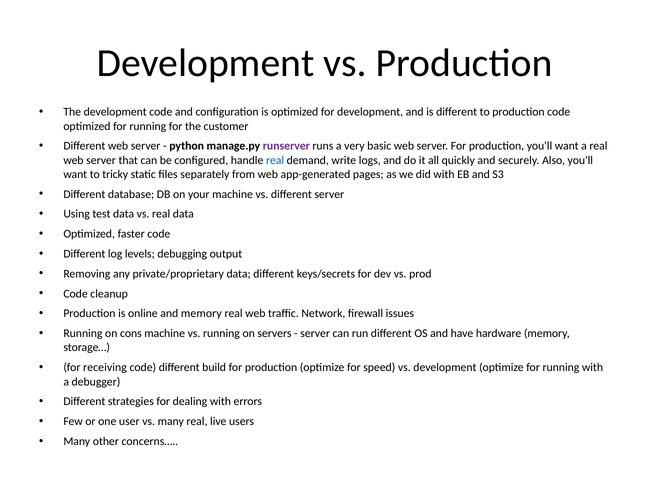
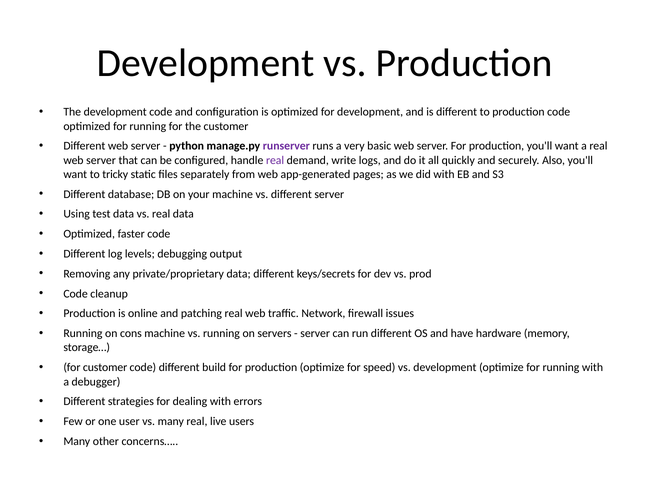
real colour: blue -> purple (275, 160)
and memory: memory -> patching (201, 313)
for receiving: receiving -> customer (105, 367)
